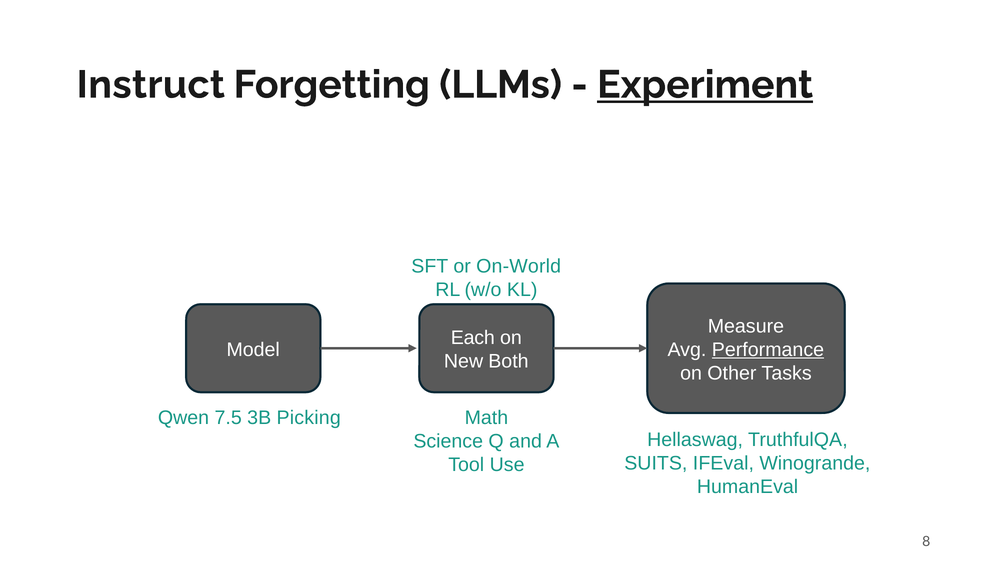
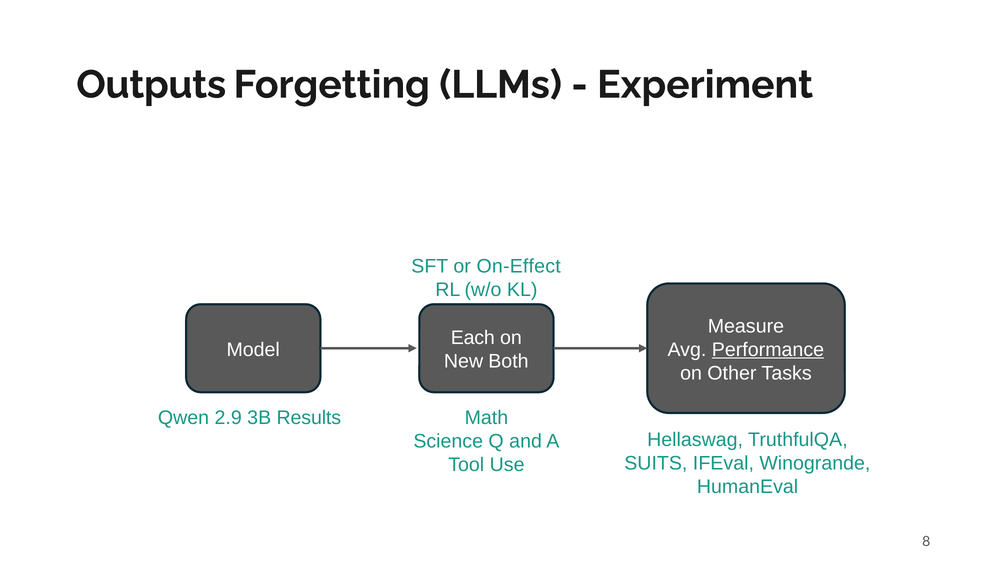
Instruct: Instruct -> Outputs (151, 85)
Experiment underline: present -> none (705, 85)
On-World: On-World -> On-Effect (519, 266)
7.5: 7.5 -> 2.9 (228, 417)
Picking: Picking -> Results (309, 417)
